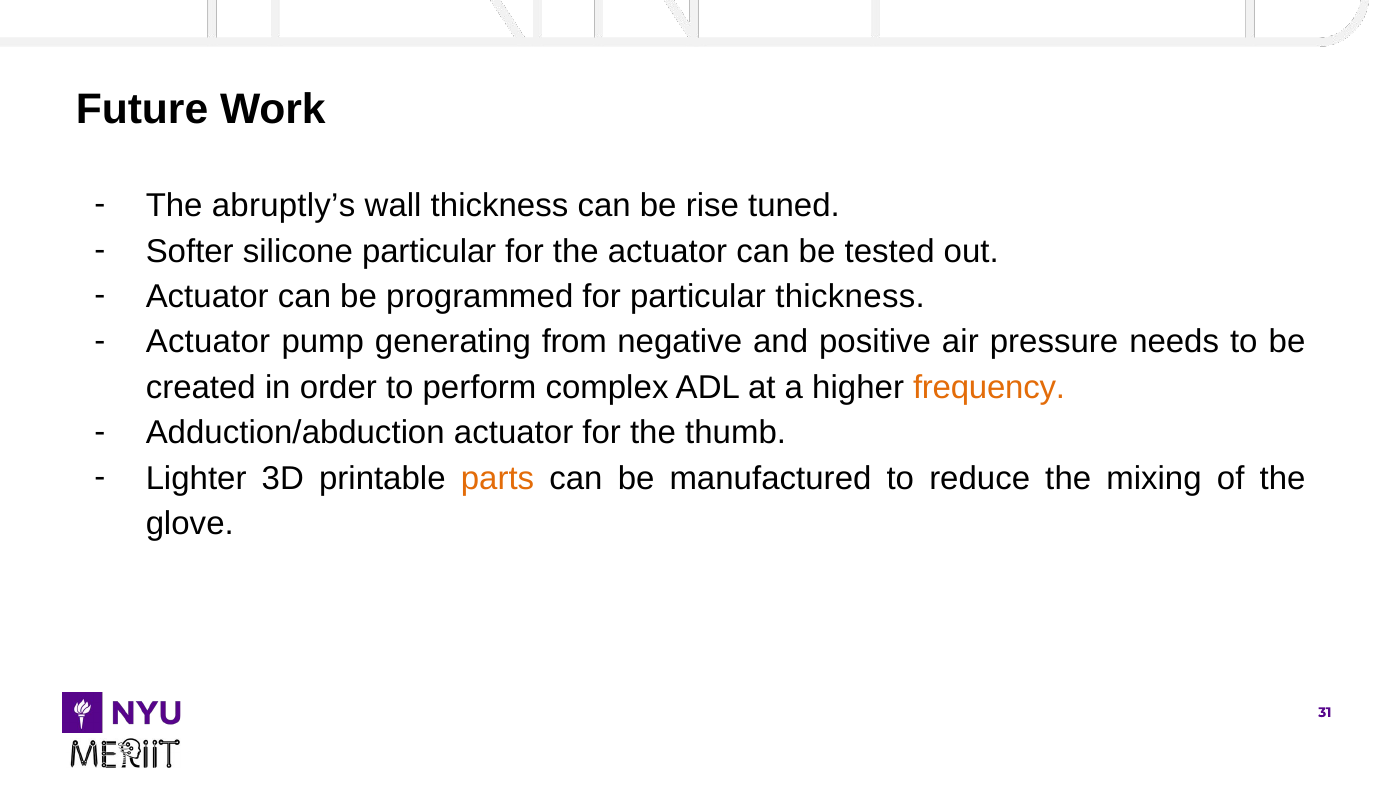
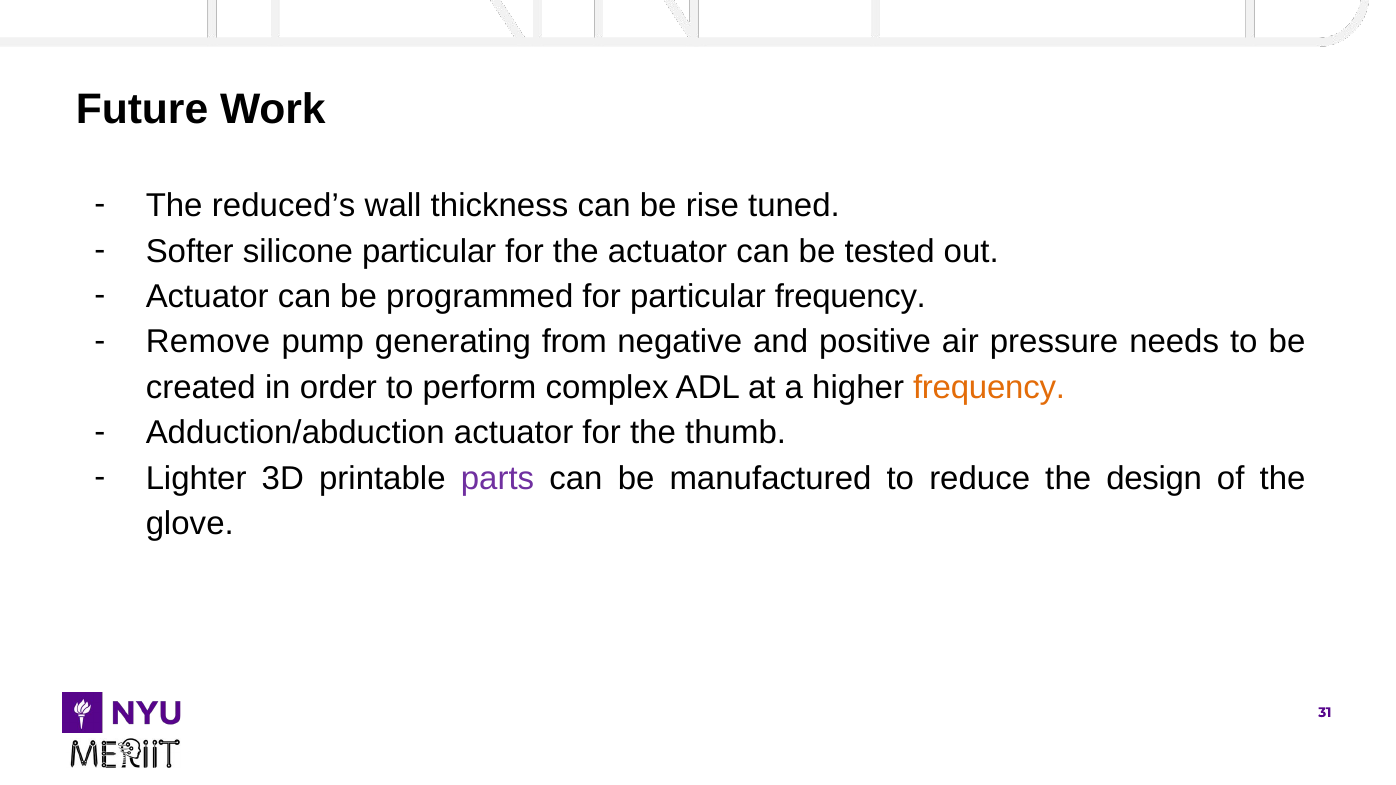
abruptly’s: abruptly’s -> reduced’s (284, 206)
particular thickness: thickness -> frequency (850, 297)
Actuator: Actuator -> Remove (208, 342)
parts colour: orange -> purple (497, 479)
mixing: mixing -> design (1154, 479)
